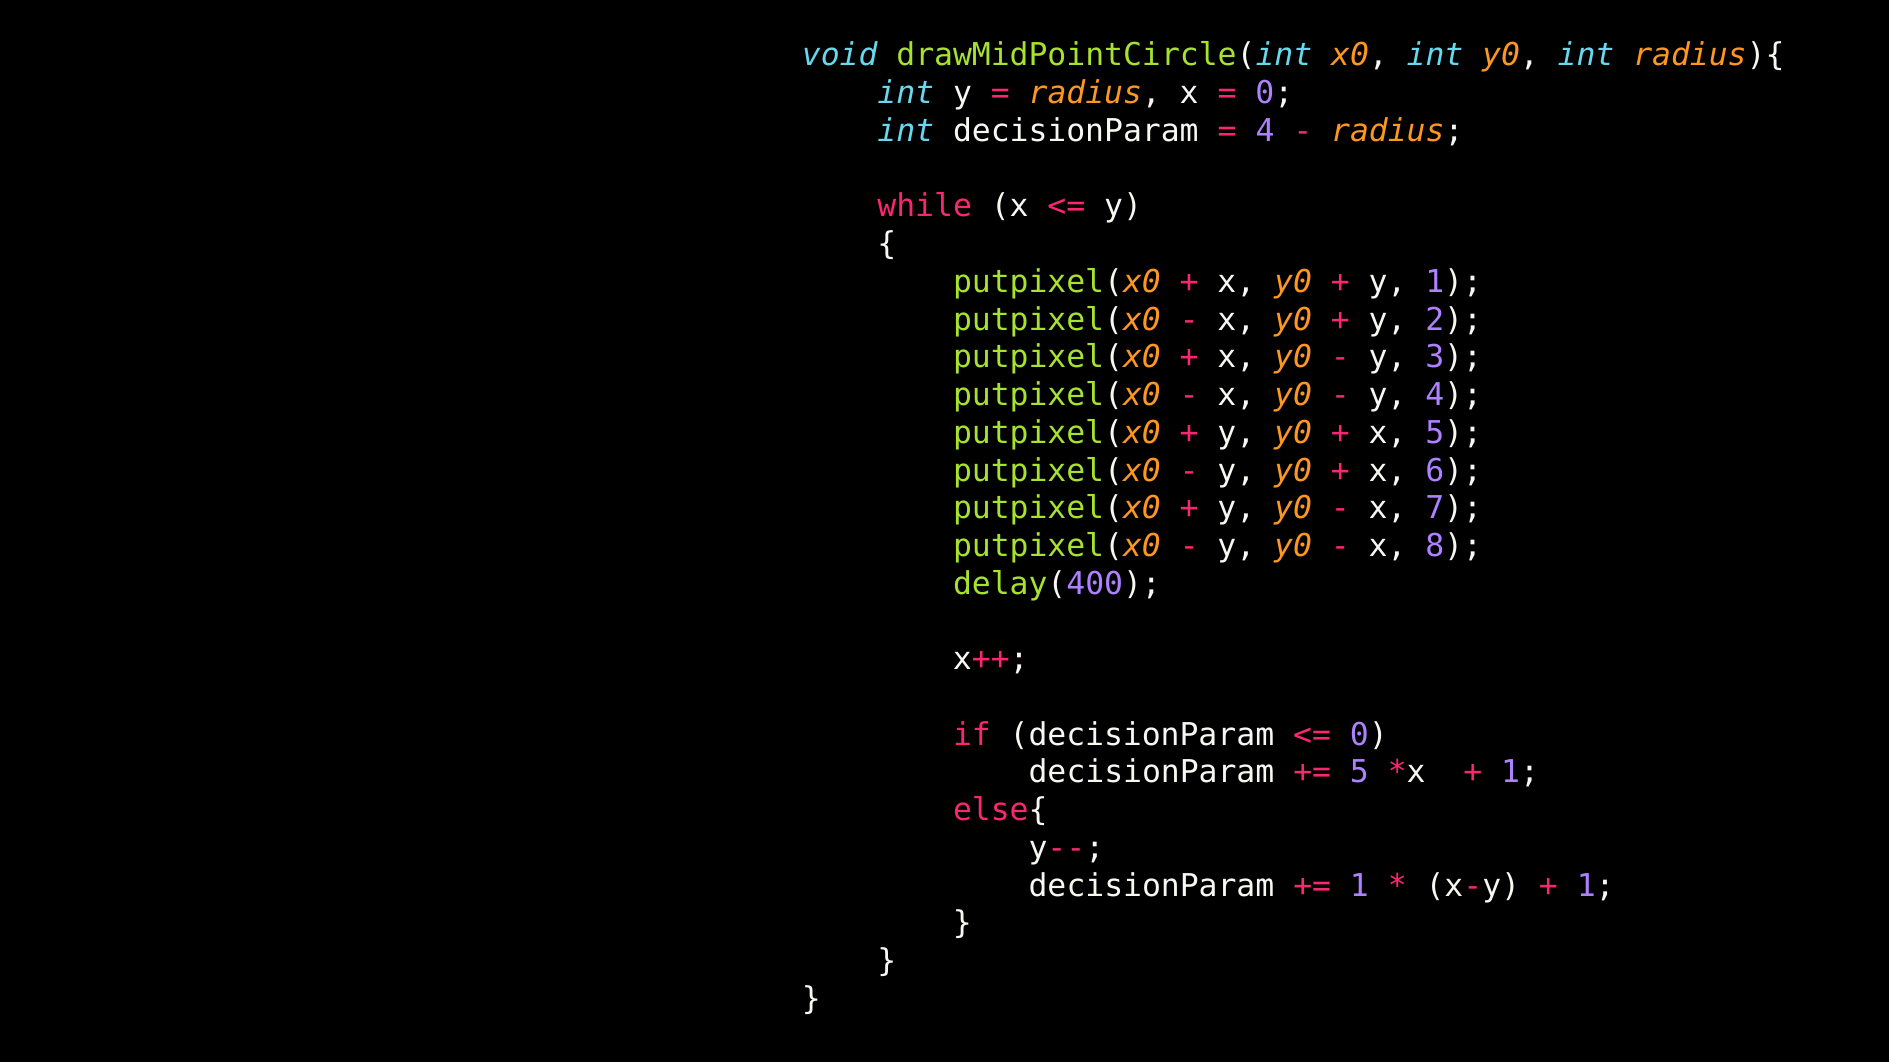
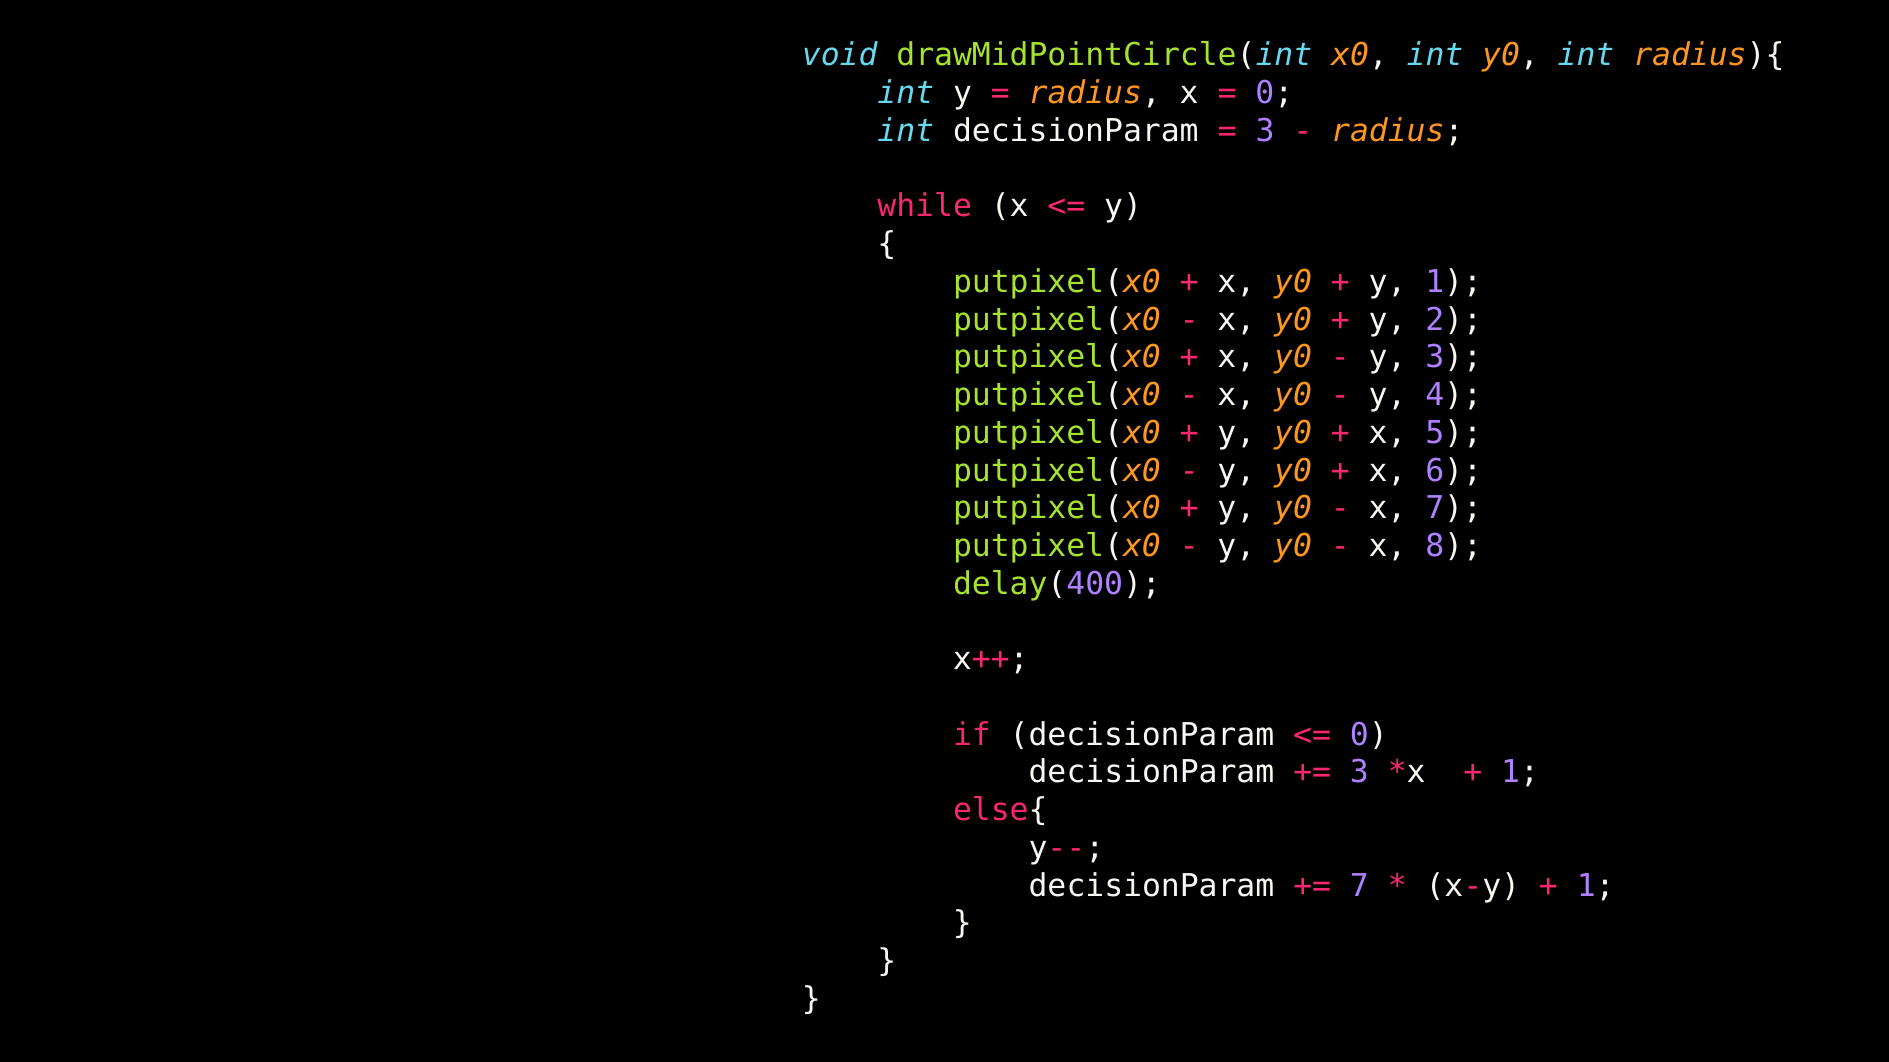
4: 4 -> 3 (1265, 131)
5: 5 -> 3 (1359, 773)
1: 1 -> 7 (1359, 886)
